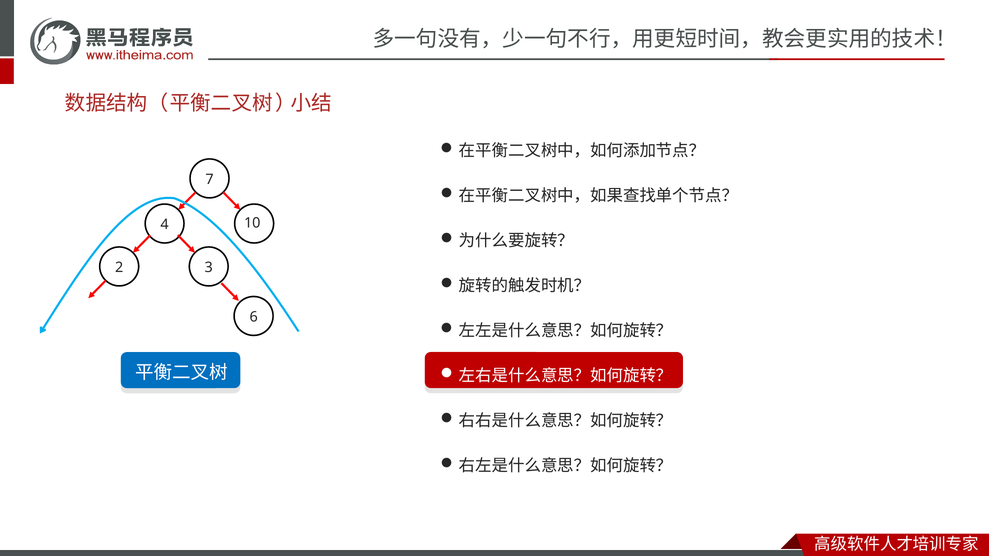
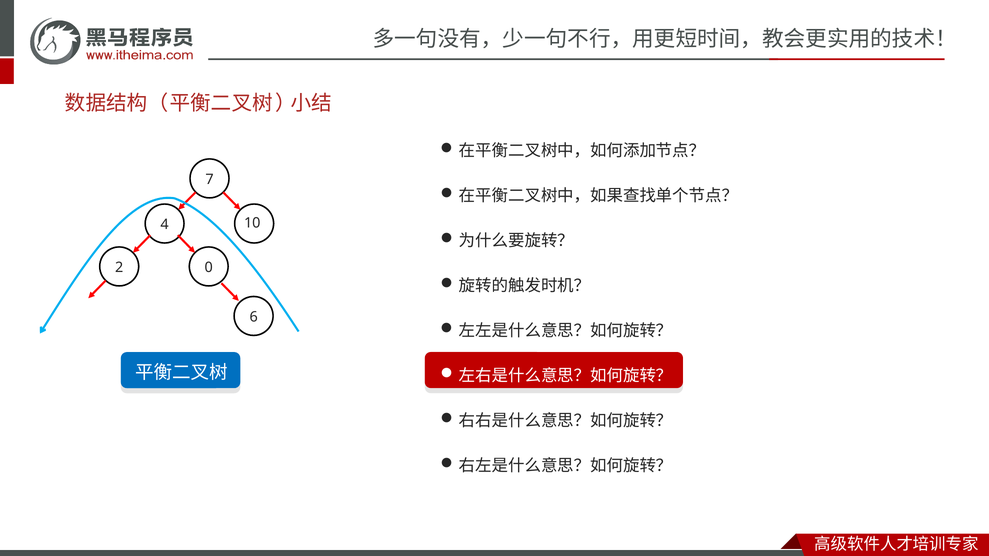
3: 3 -> 0 (209, 268)
